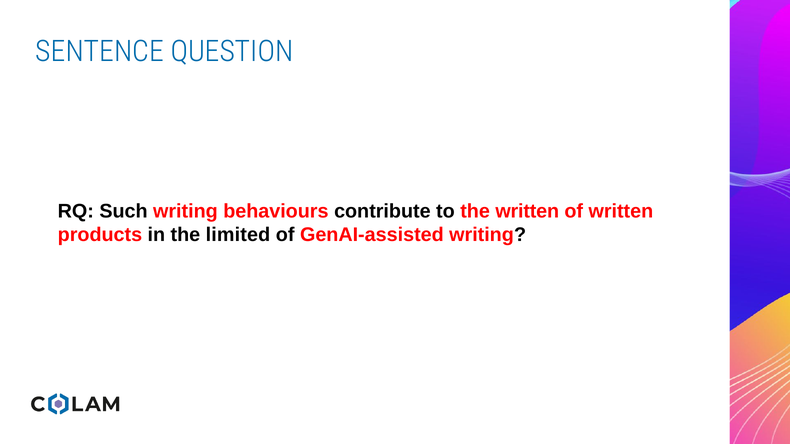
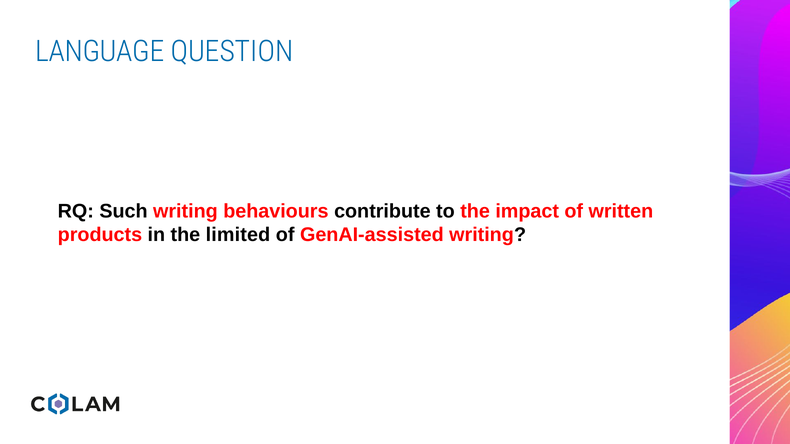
SENTENCE: SENTENCE -> LANGUAGE (100, 52)
the written: written -> impact (527, 211)
